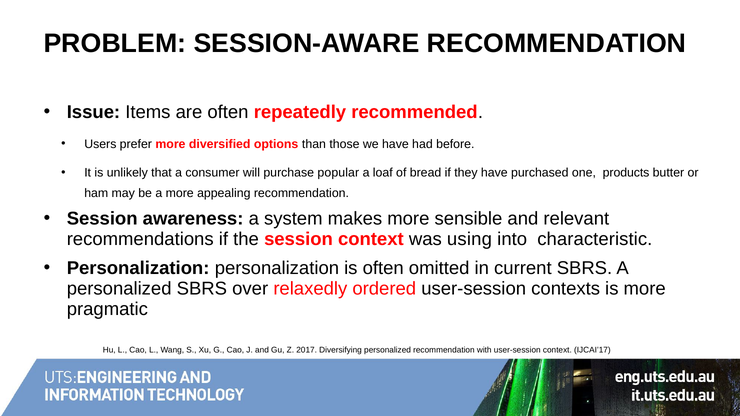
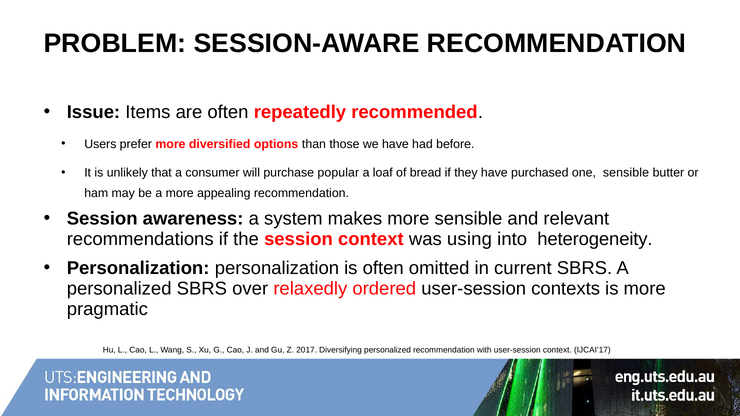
one products: products -> sensible (626, 173)
characteristic: characteristic -> heterogeneity (595, 240)
